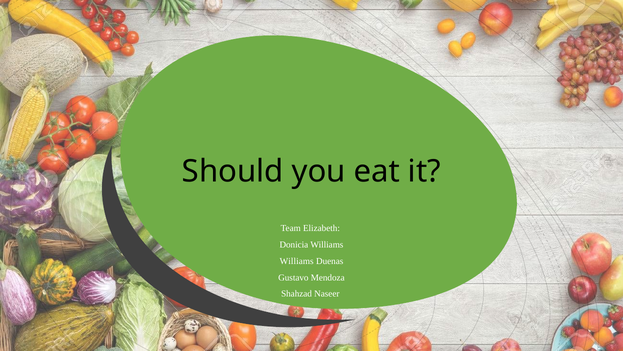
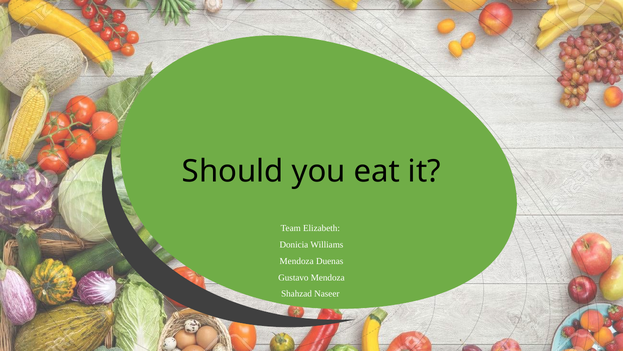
Williams: Williams -> Mendoza (297, 261)
